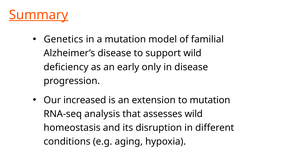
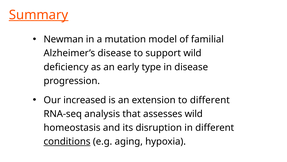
Genetics: Genetics -> Newman (64, 39)
only: only -> type (151, 67)
to mutation: mutation -> different (210, 100)
conditions underline: none -> present (67, 141)
